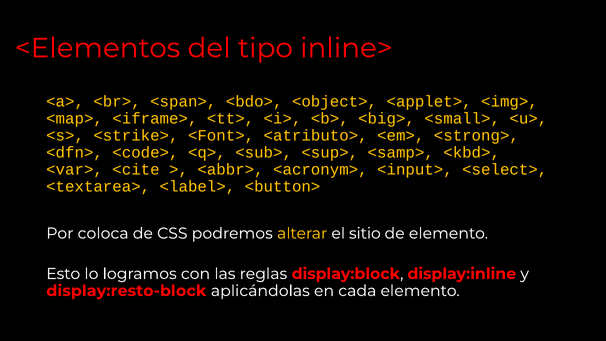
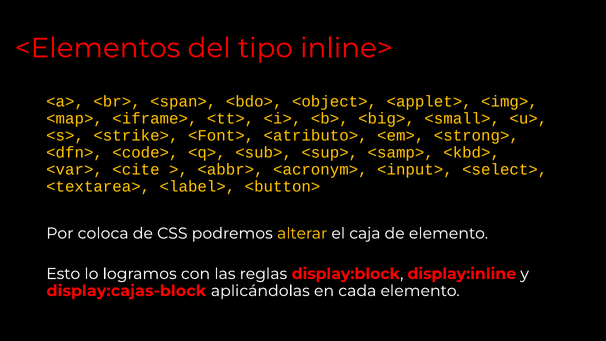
sitio: sitio -> caja (365, 233)
display:resto-block: display:resto-block -> display:cajas-block (126, 291)
